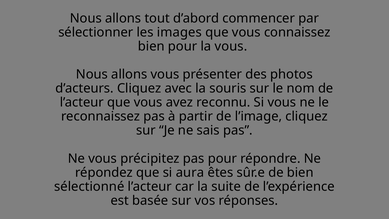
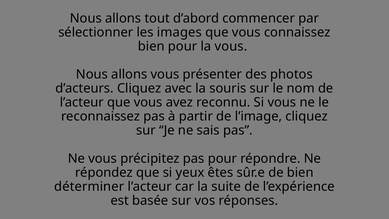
aura: aura -> yeux (190, 172)
sélectionné: sélectionné -> déterminer (89, 186)
